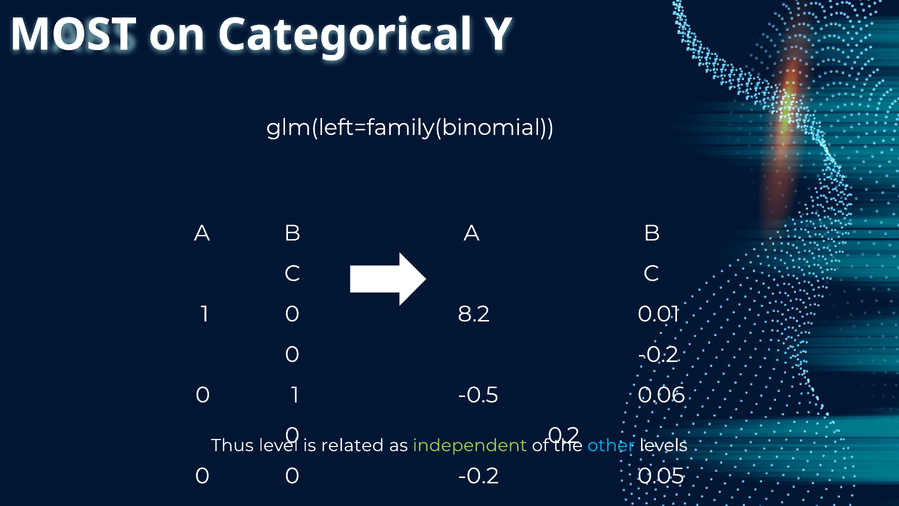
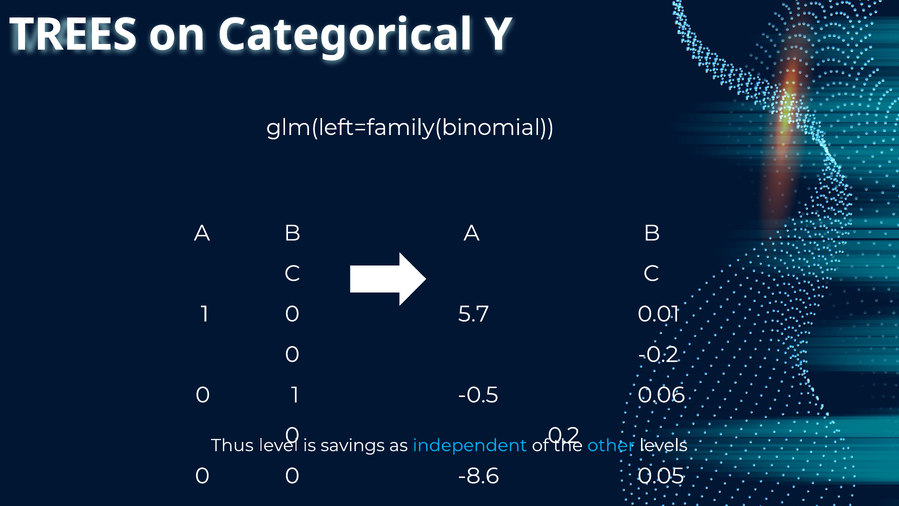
MOST: MOST -> TREES (73, 35)
8.2: 8.2 -> 5.7 (474, 314)
related: related -> savings (353, 445)
independent colour: light green -> light blue (470, 445)
-0.2: -0.2 -> -8.6 (478, 476)
